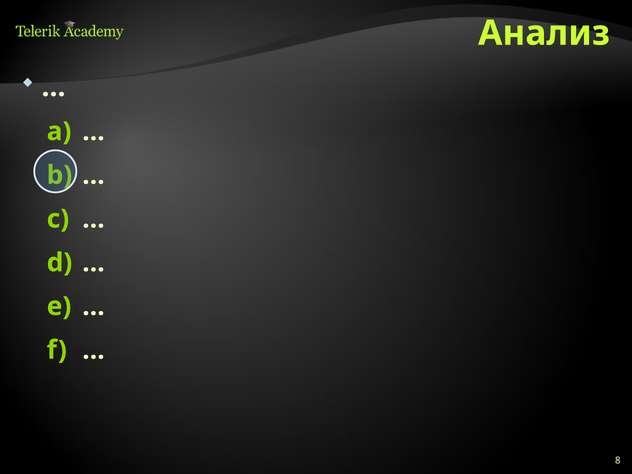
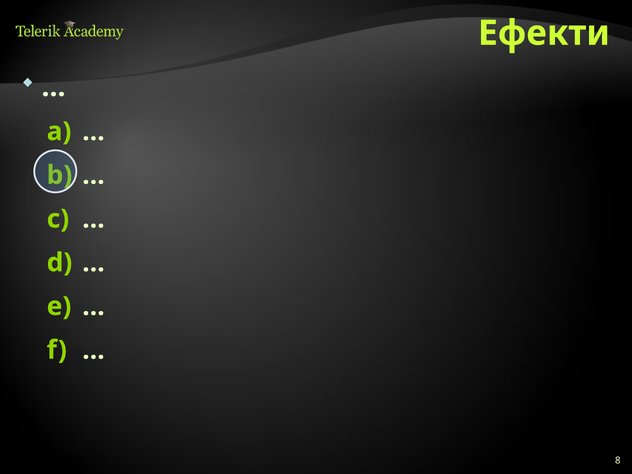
Анализ: Анализ -> Ефекти (544, 33)
